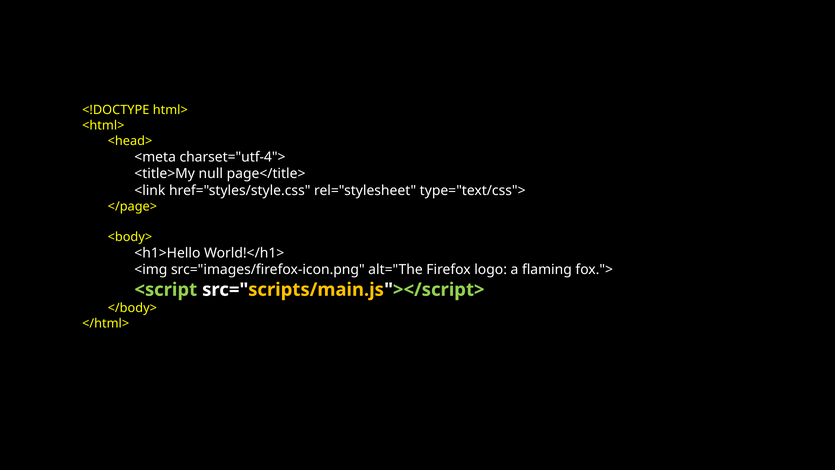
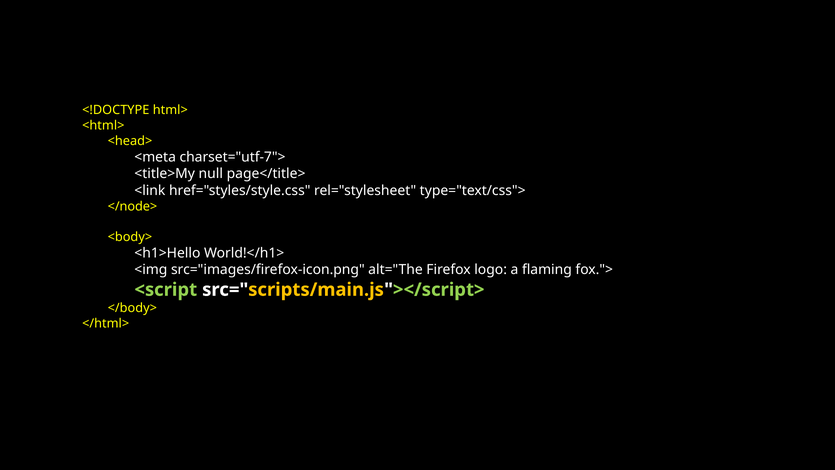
charset="utf-4">: charset="utf-4"> -> charset="utf-7"> (233, 157)
</page>: </page> -> </node> (132, 206)
